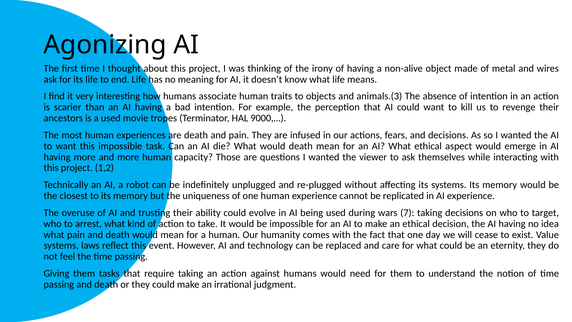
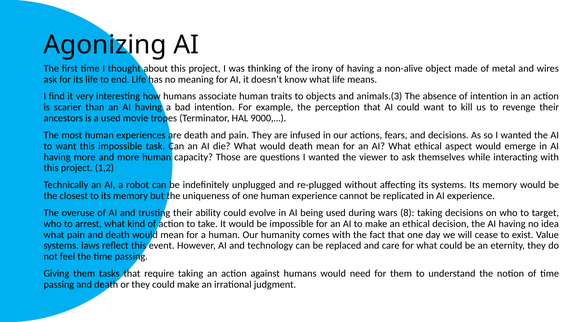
7: 7 -> 8 (407, 213)
